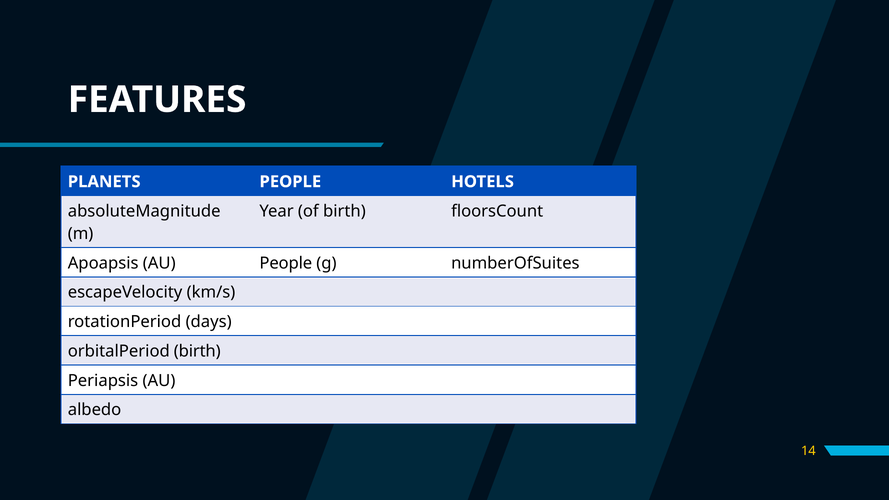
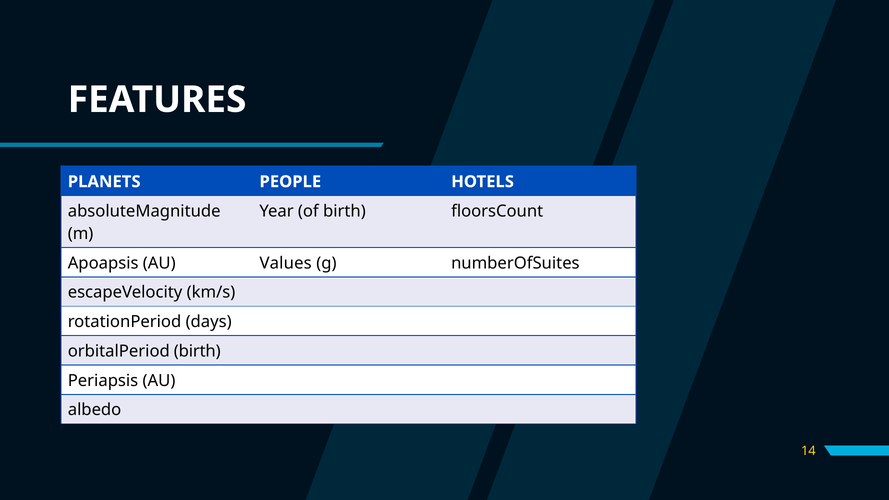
AU People: People -> Values (286, 263)
